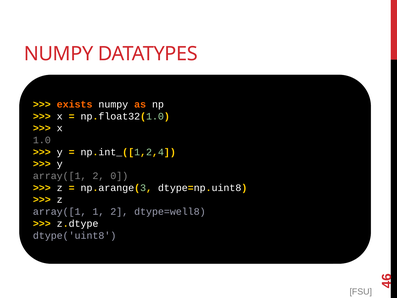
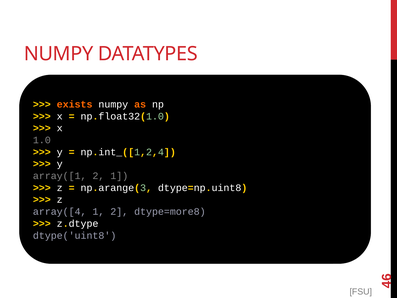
2 0: 0 -> 1 (119, 176)
array([1: array([1 -> array([4 (60, 211)
dtype=well8: dtype=well8 -> dtype=more8 (170, 211)
